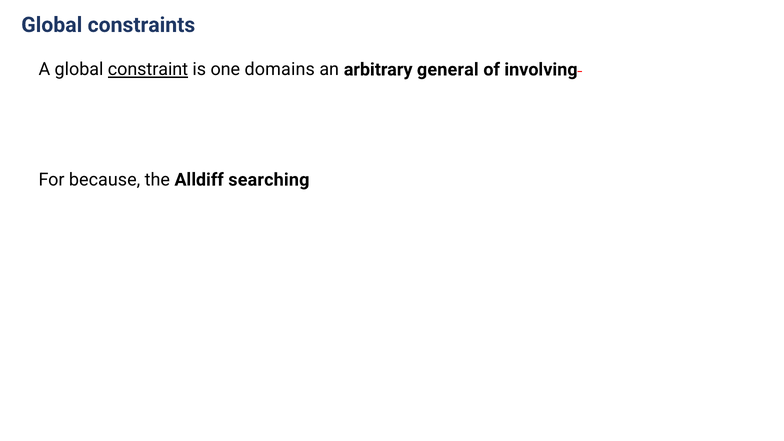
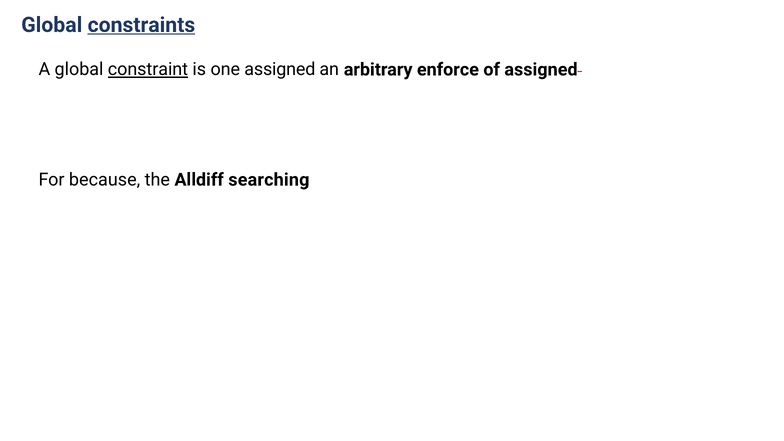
constraints underline: none -> present (141, 25)
one domains: domains -> assigned (280, 70)
general: general -> enforce (448, 70)
of involving: involving -> assigned (541, 70)
